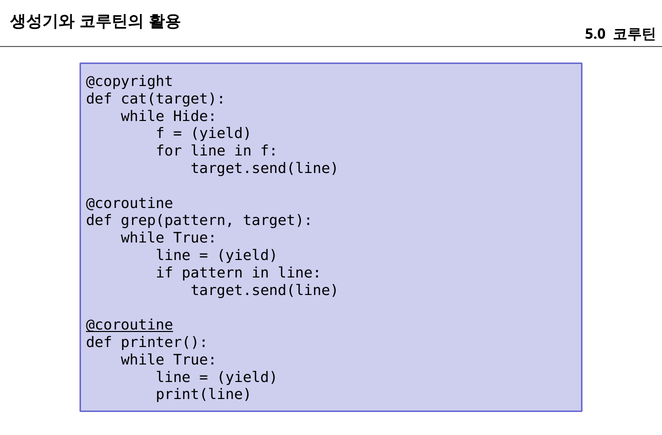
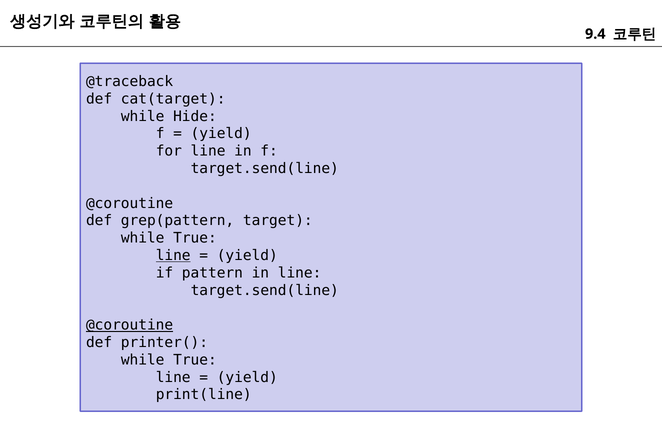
5.0: 5.0 -> 9.4 (595, 34)
@copyright: @copyright -> @traceback (130, 81)
line underline: none -> present (173, 255)
